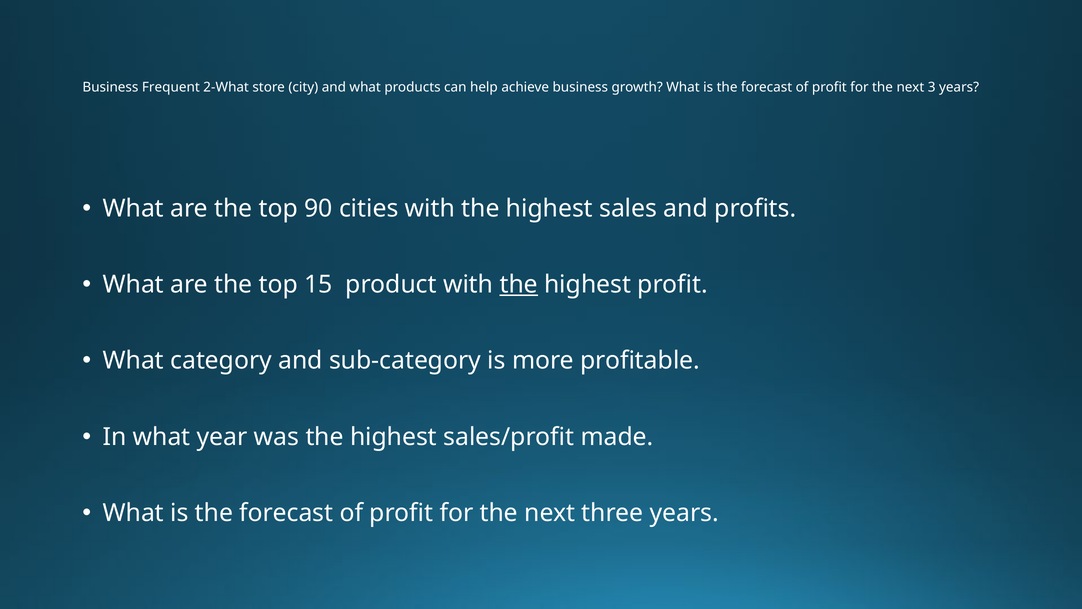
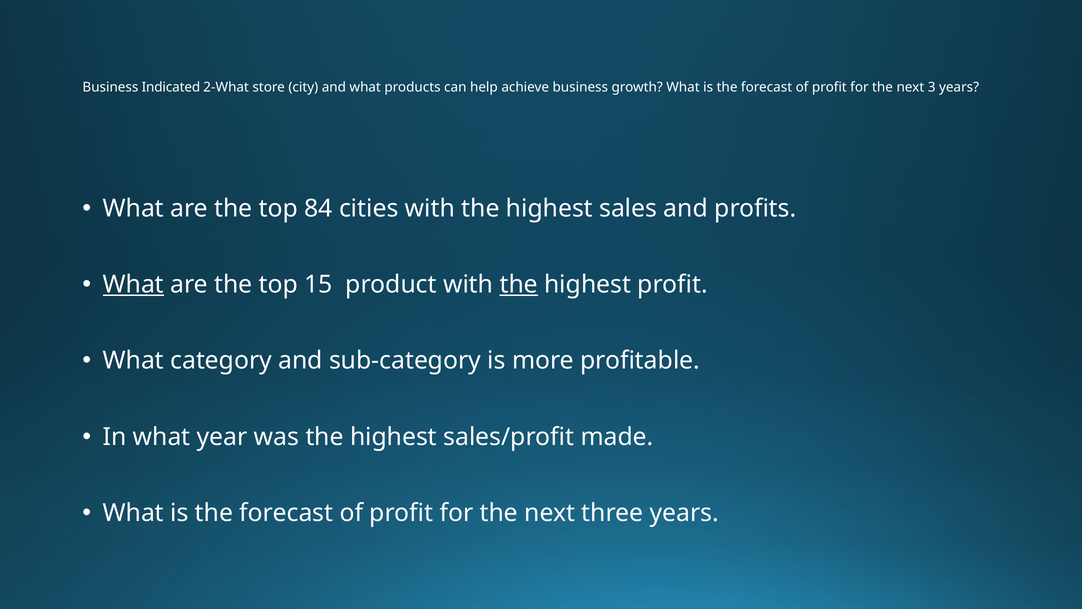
Frequent: Frequent -> Indicated (171, 87)
90: 90 -> 84 (318, 208)
What underline: none -> present (133, 284)
